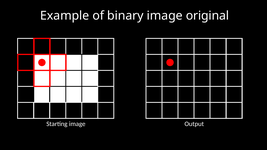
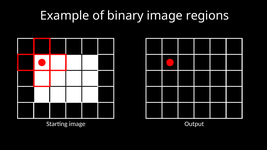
original: original -> regions (207, 16)
